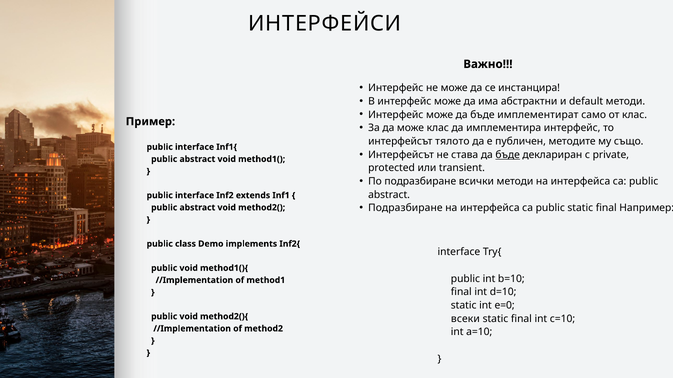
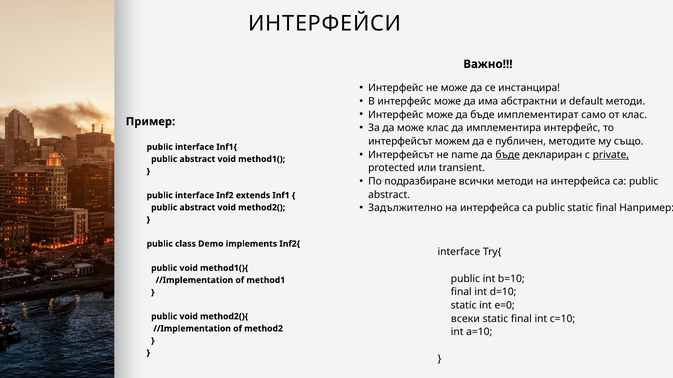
тялото: тялото -> можем (452, 142)
става: става -> name (465, 155)
private underline: none -> present (611, 155)
Подразбиране: Подразбиране -> Задължително (405, 208)
